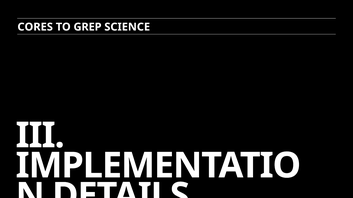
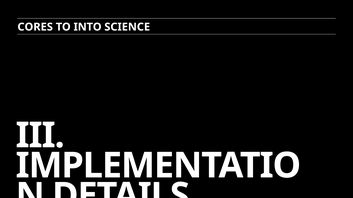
GREP: GREP -> INTO (88, 27)
